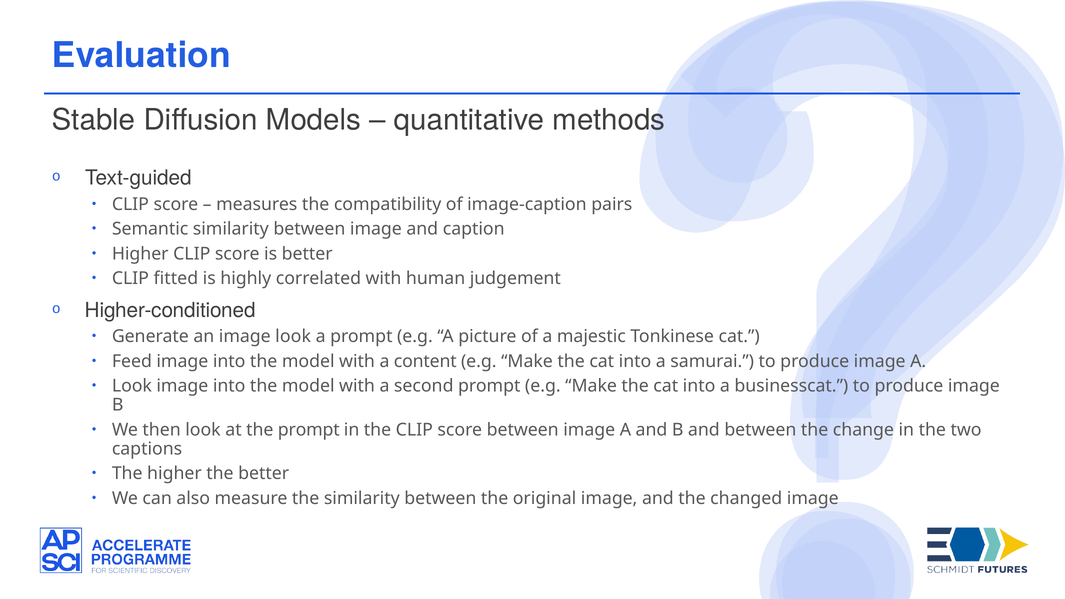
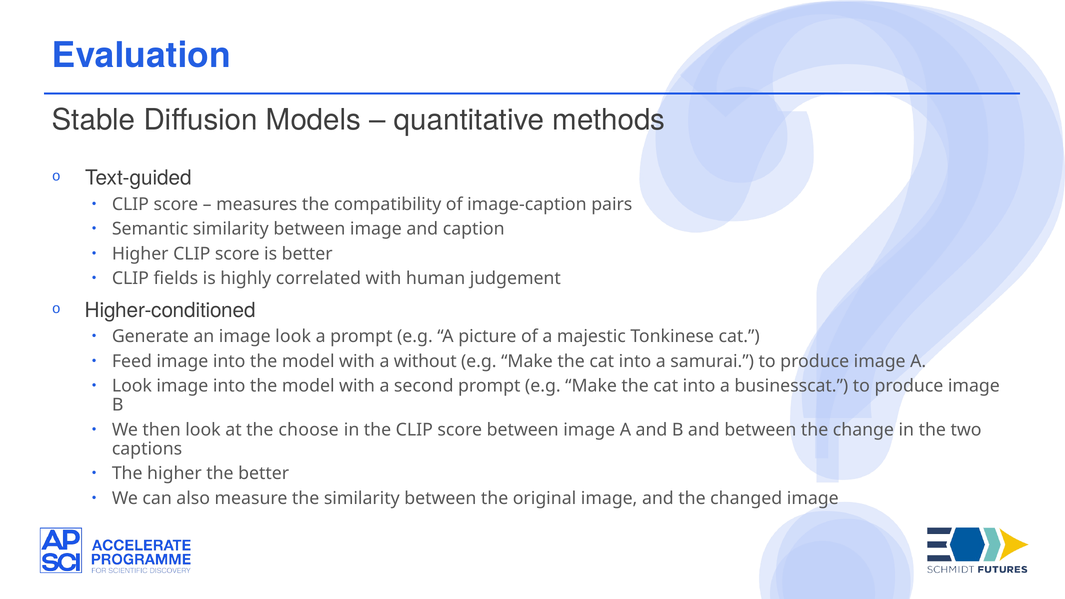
fitted: fitted -> fields (176, 278)
content: content -> without (425, 361)
the prompt: prompt -> choose (309, 430)
